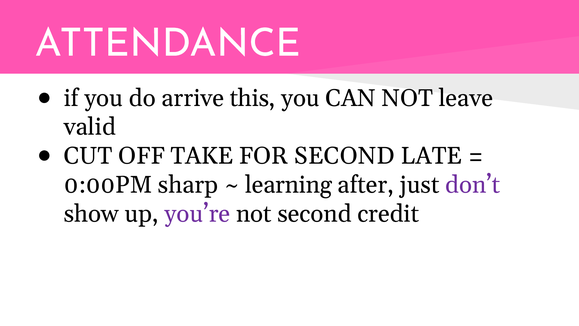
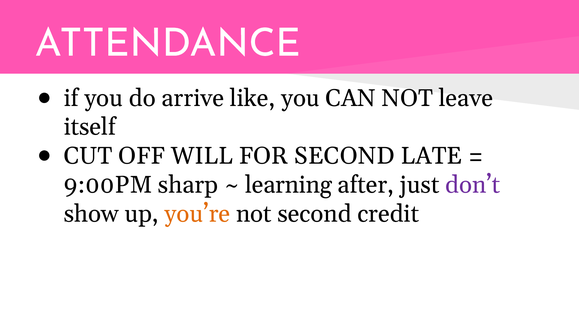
this: this -> like (253, 98)
valid: valid -> itself (90, 127)
TAKE: TAKE -> WILL (202, 156)
0:00PM: 0:00PM -> 9:00PM (108, 185)
you’re colour: purple -> orange (197, 214)
